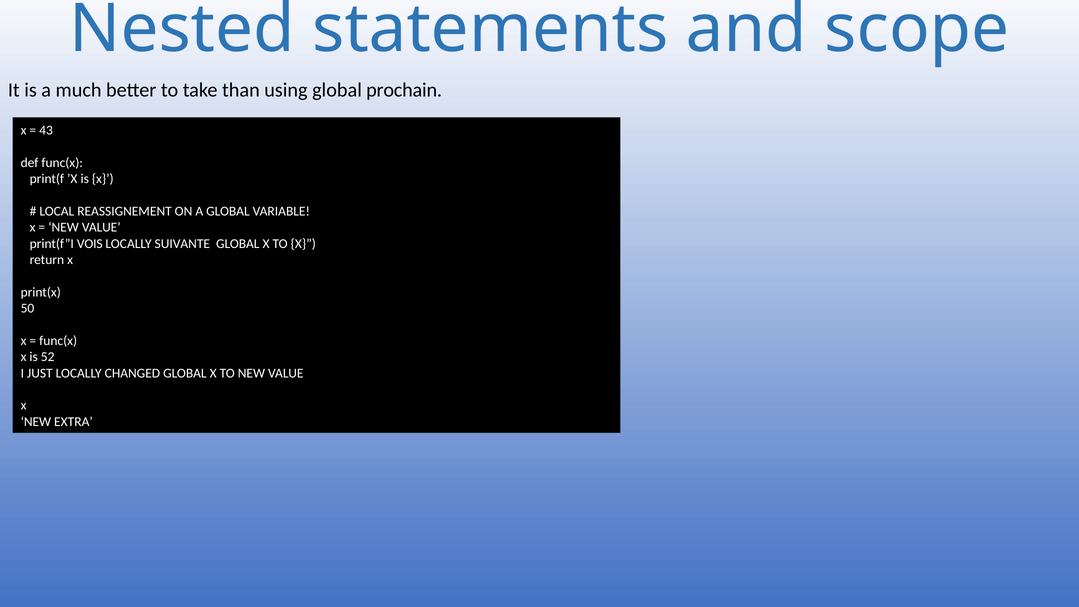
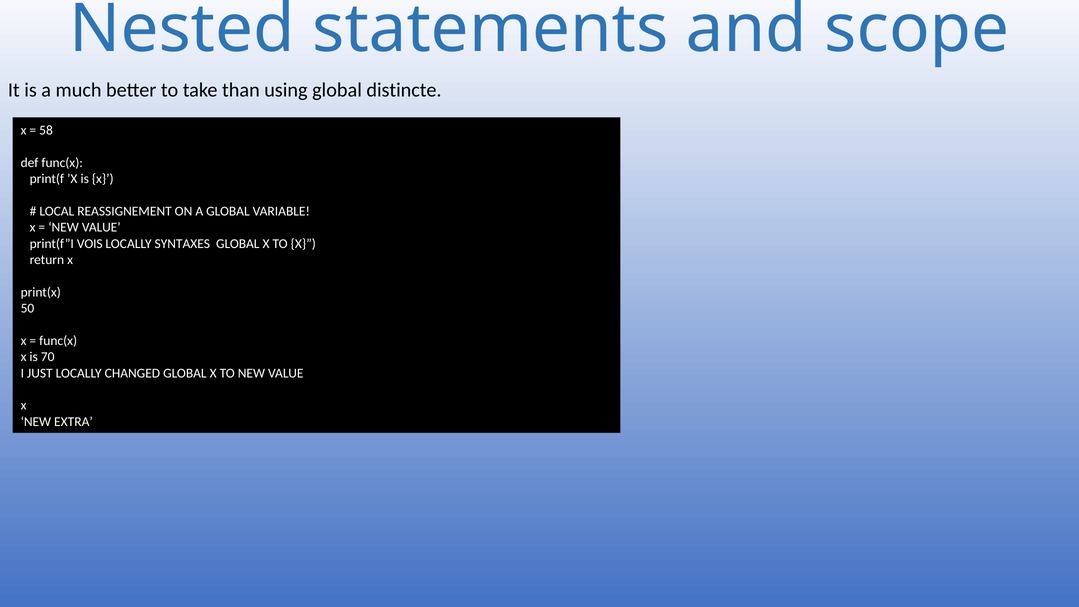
prochain: prochain -> distincte (404, 90)
43: 43 -> 58 (46, 130)
SUIVANTE: SUIVANTE -> SYNTAXES (182, 244)
52: 52 -> 70 (48, 357)
